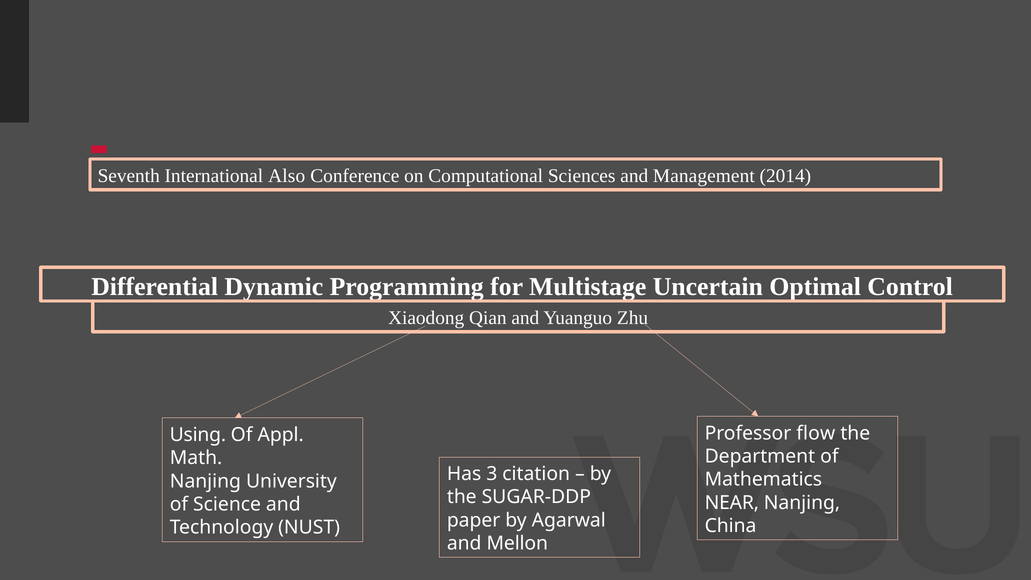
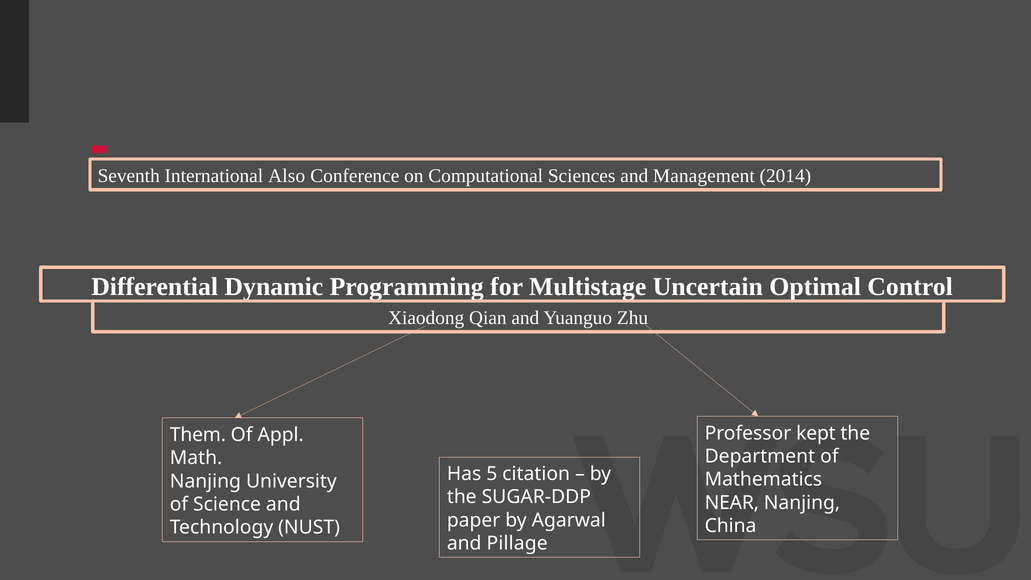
flow: flow -> kept (816, 433)
Using: Using -> Them (198, 435)
3: 3 -> 5 (492, 474)
Mellon: Mellon -> Pillage (517, 543)
